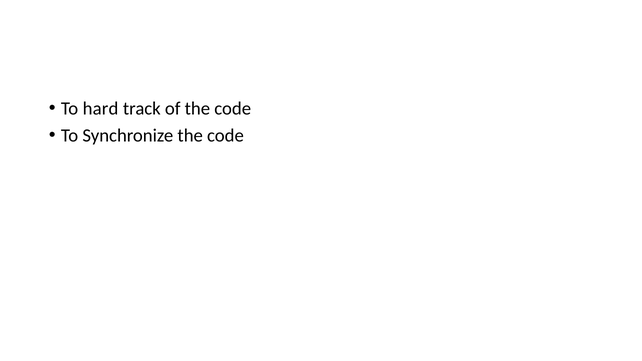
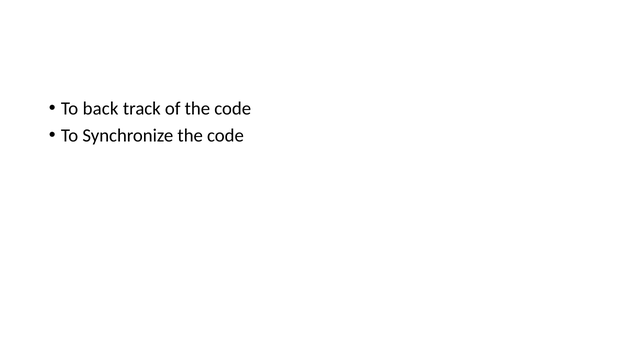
hard: hard -> back (101, 109)
